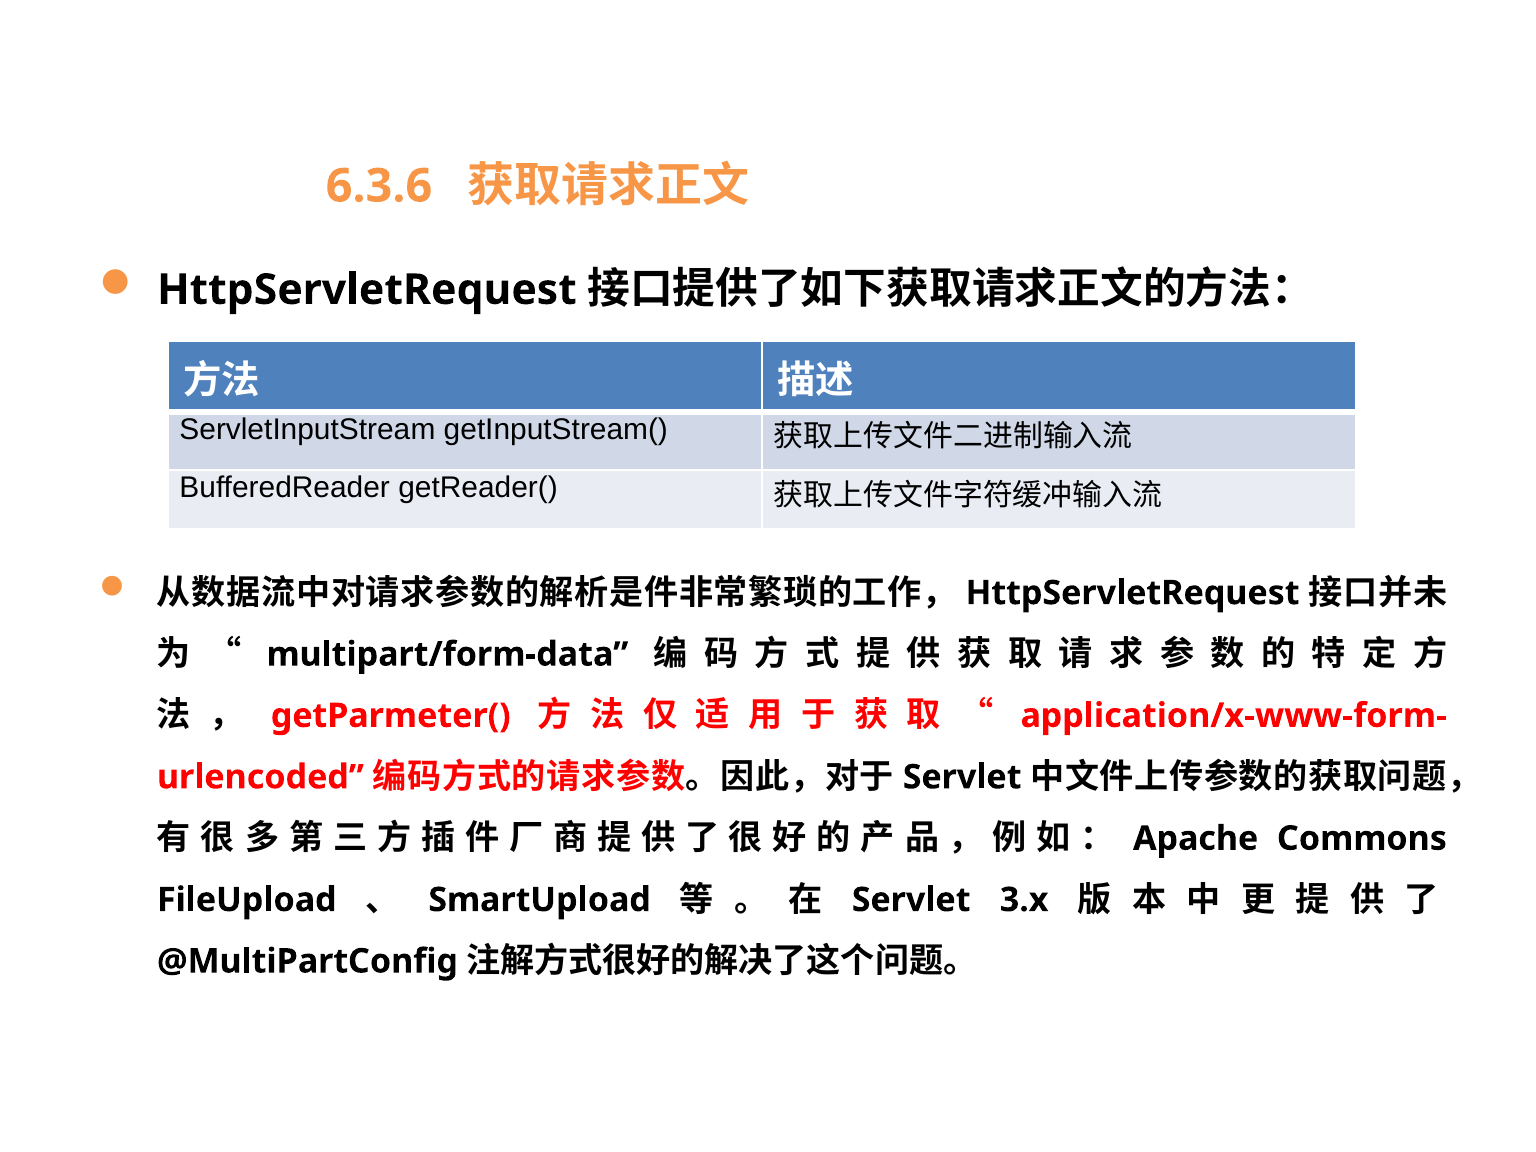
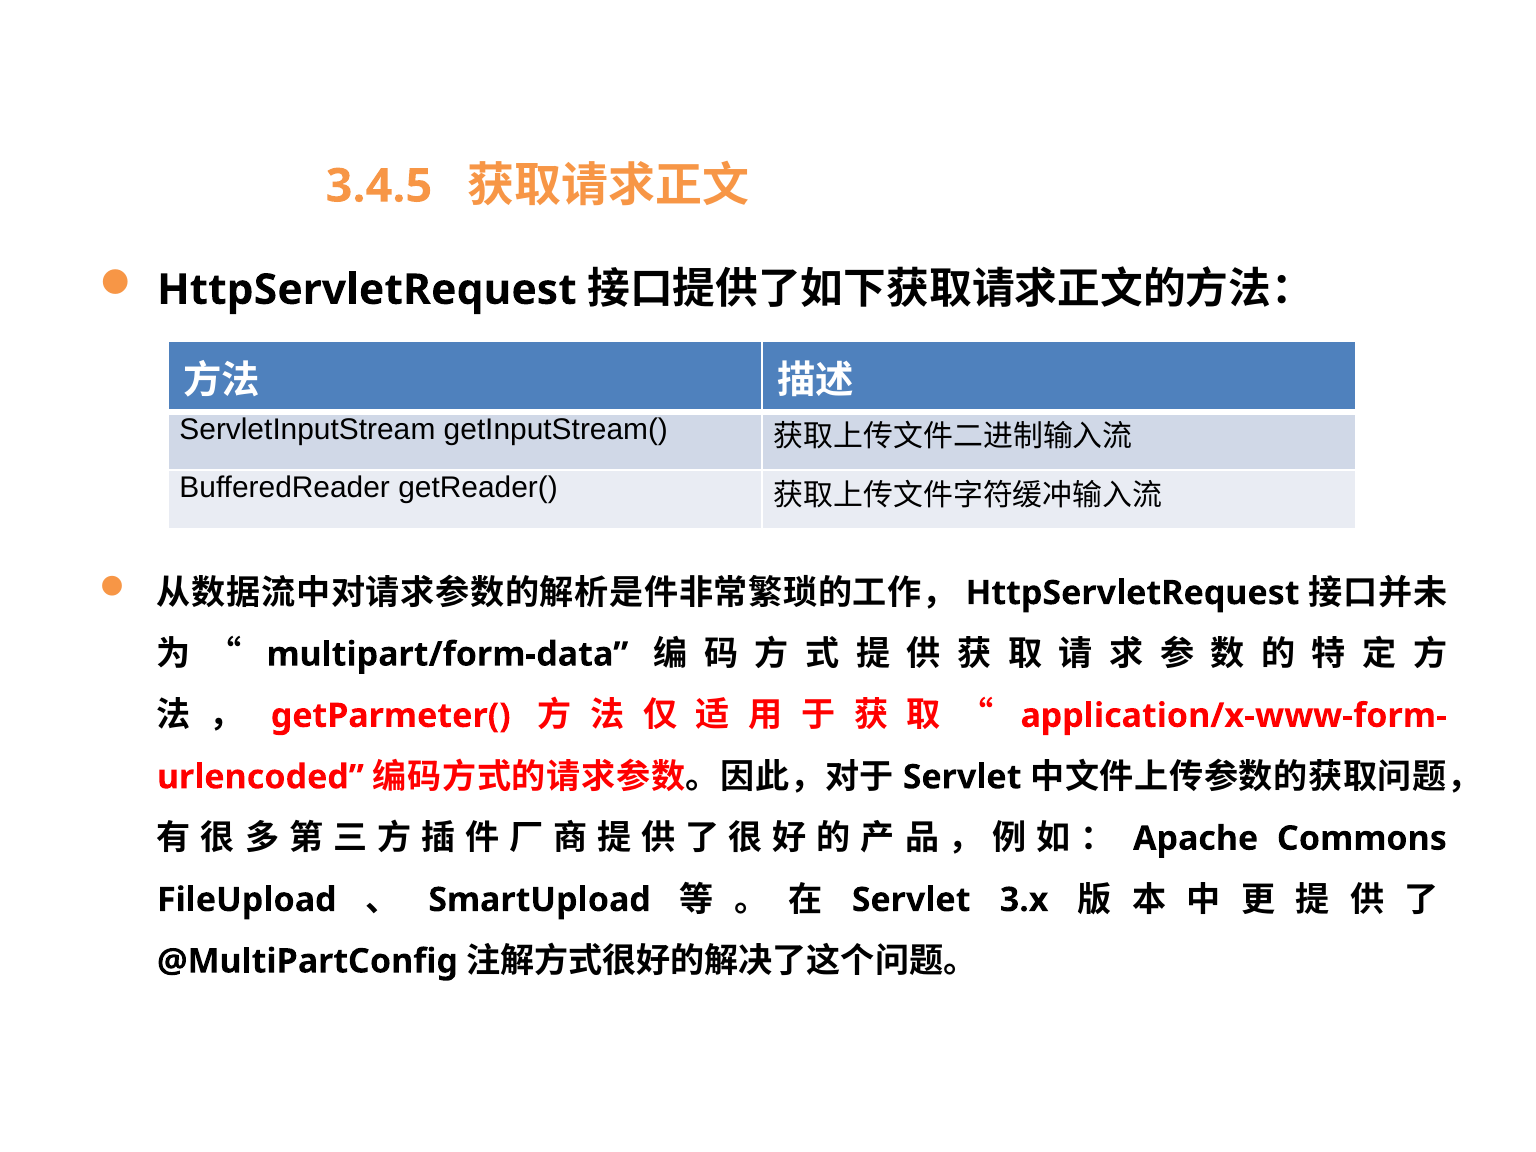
6.3.6: 6.3.6 -> 3.4.5 (379, 186)
